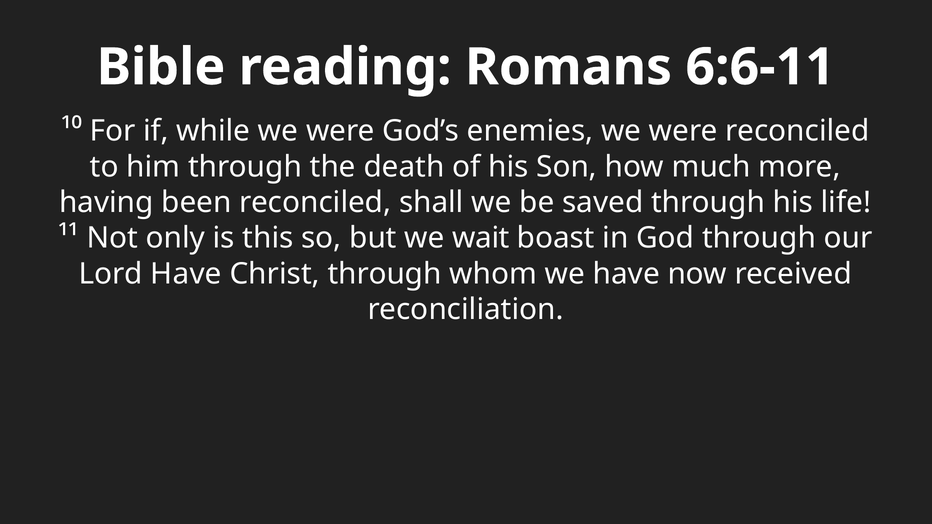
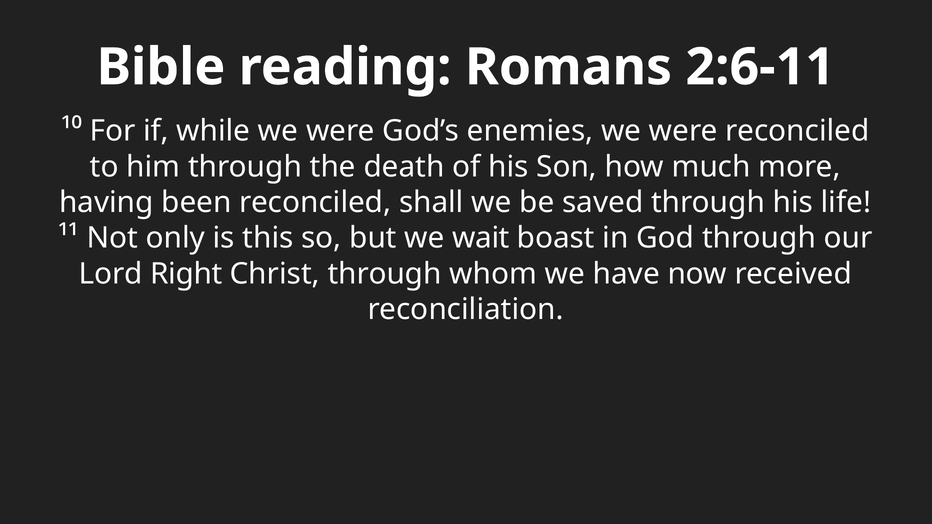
6:6-11: 6:6-11 -> 2:6-11 (760, 67)
Lord Have: Have -> Right (186, 274)
